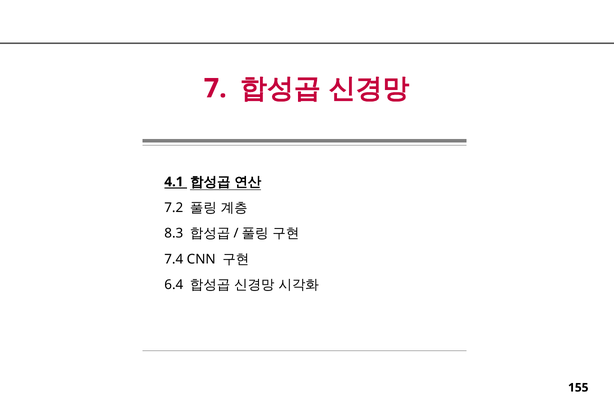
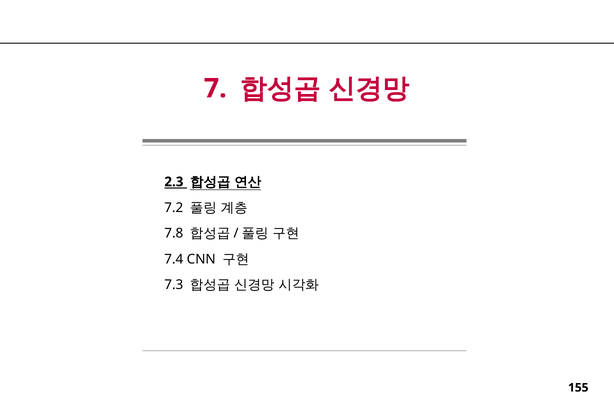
4.1: 4.1 -> 2.3 (174, 182)
8.3: 8.3 -> 7.8 (174, 233)
6.4: 6.4 -> 7.3 (174, 284)
